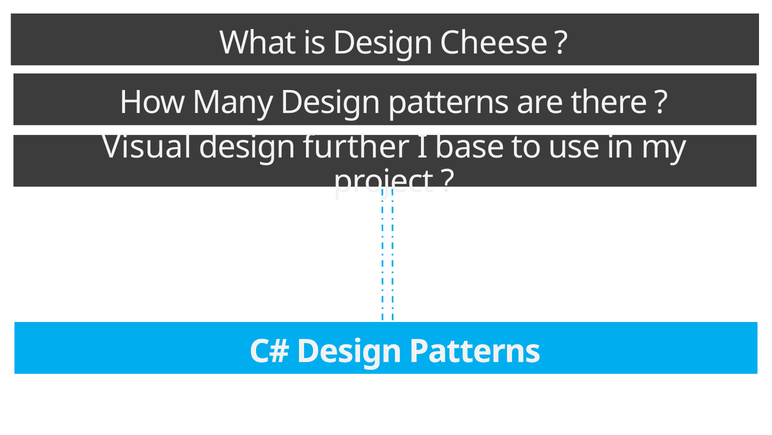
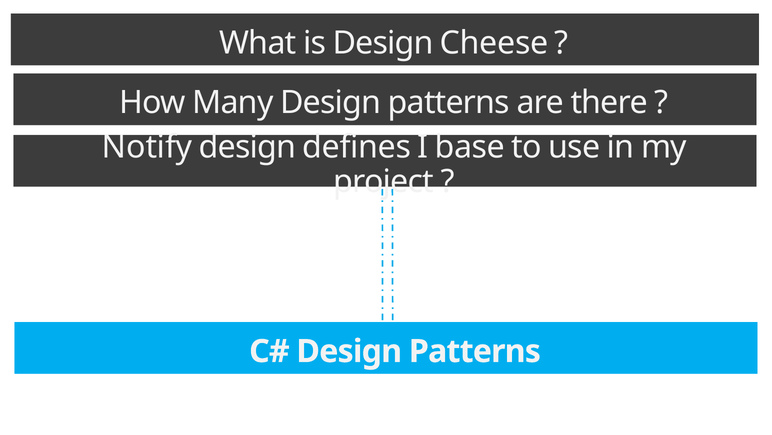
Visual: Visual -> Notify (147, 147)
further: further -> defines (357, 147)
